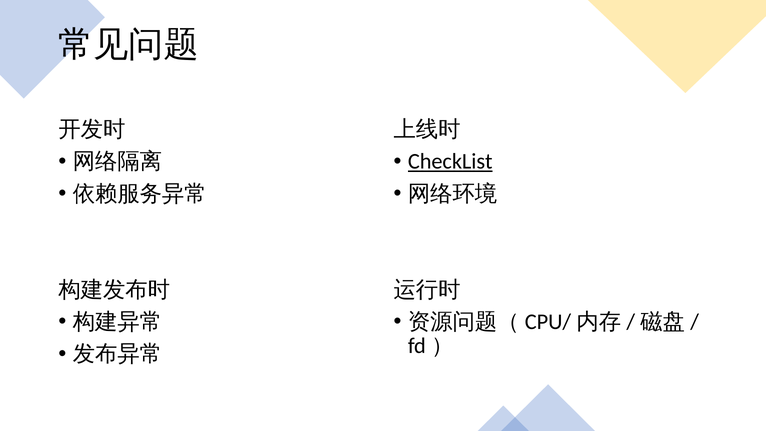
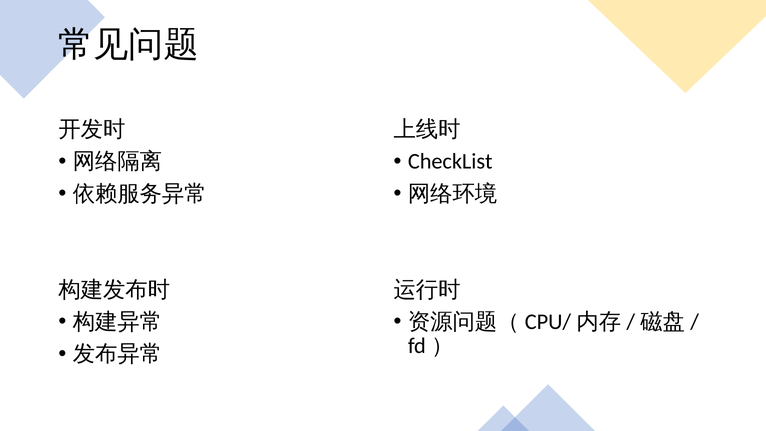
CheckList underline: present -> none (450, 162)
